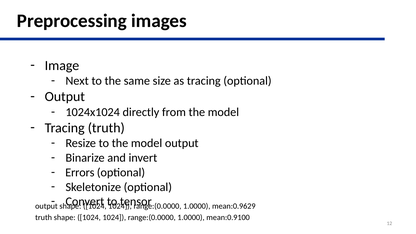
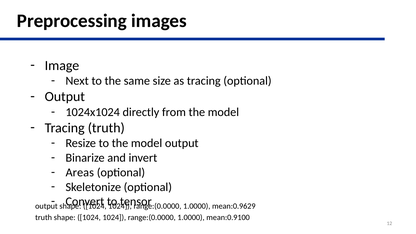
Errors: Errors -> Areas (80, 172)
